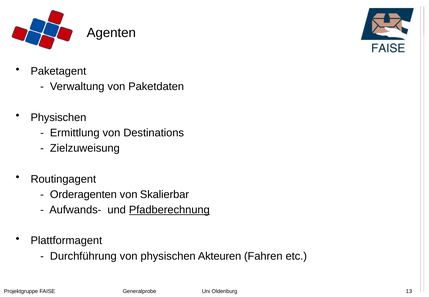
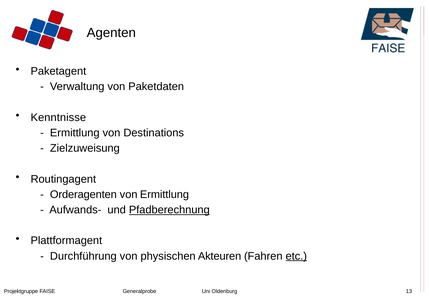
Physischen: Physischen -> Kenntnisse (58, 117)
von Skalierbar: Skalierbar -> Ermittlung (164, 194)
etc underline: none -> present (296, 256)
